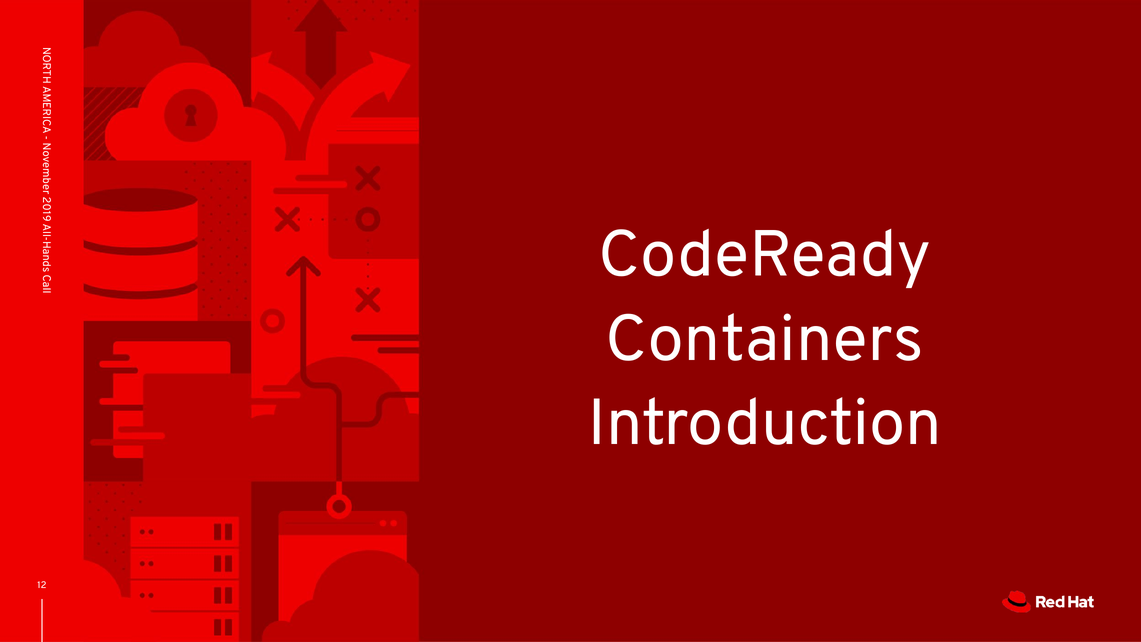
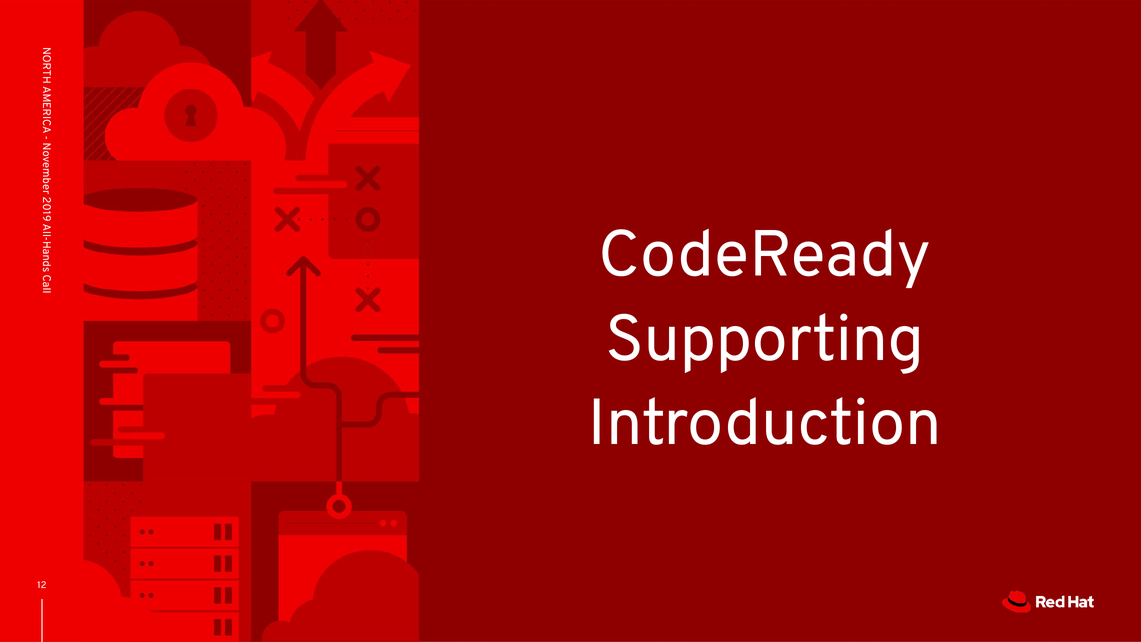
Containers: Containers -> Supporting (765, 339)
